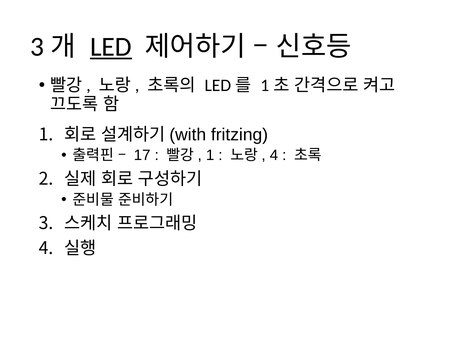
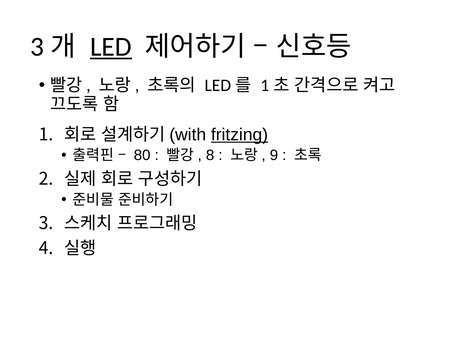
fritzing underline: none -> present (239, 135)
17: 17 -> 80 (142, 155)
1: 1 -> 8 (210, 155)
4: 4 -> 9 (274, 155)
